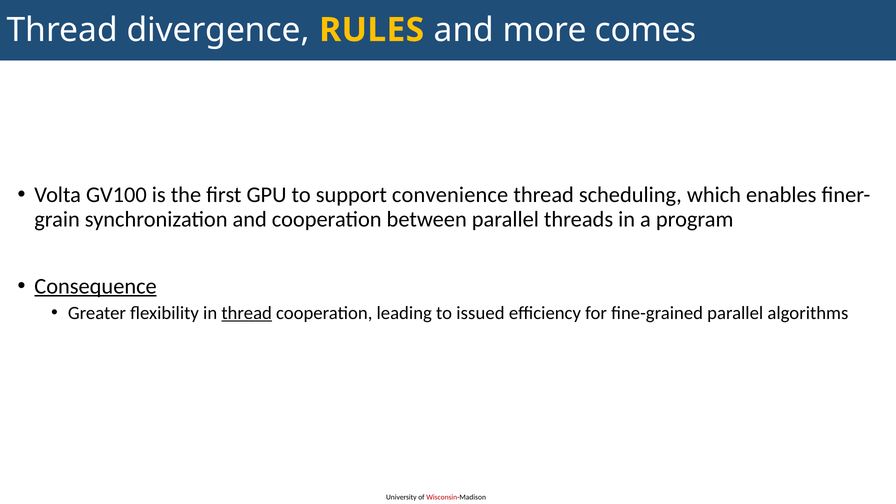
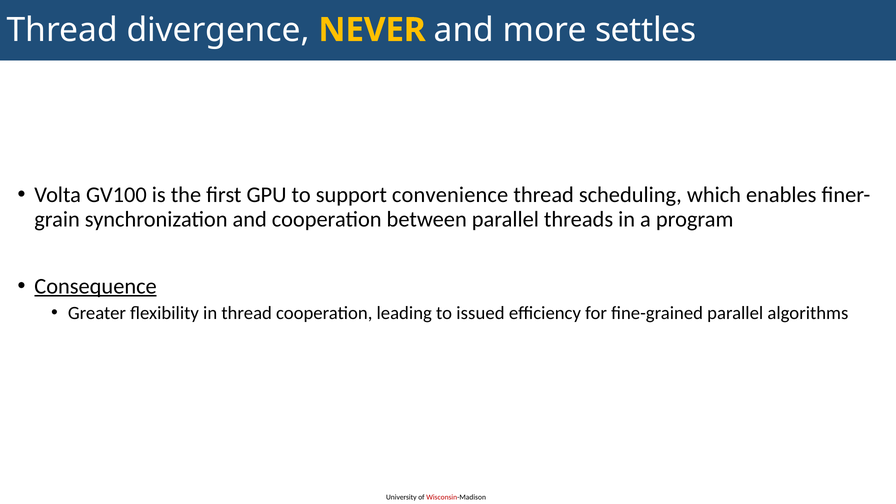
RULES: RULES -> NEVER (372, 30)
comes: comes -> settles (646, 30)
thread underline: present -> none (247, 313)
